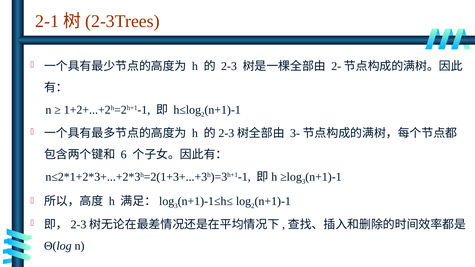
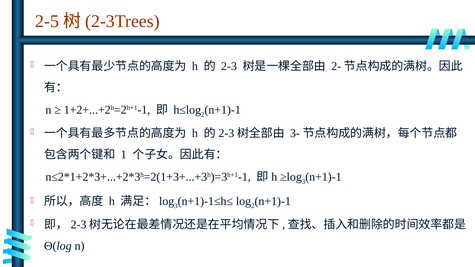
2-1: 2-1 -> 2-5 (47, 21)
6: 6 -> 1 (124, 155)
